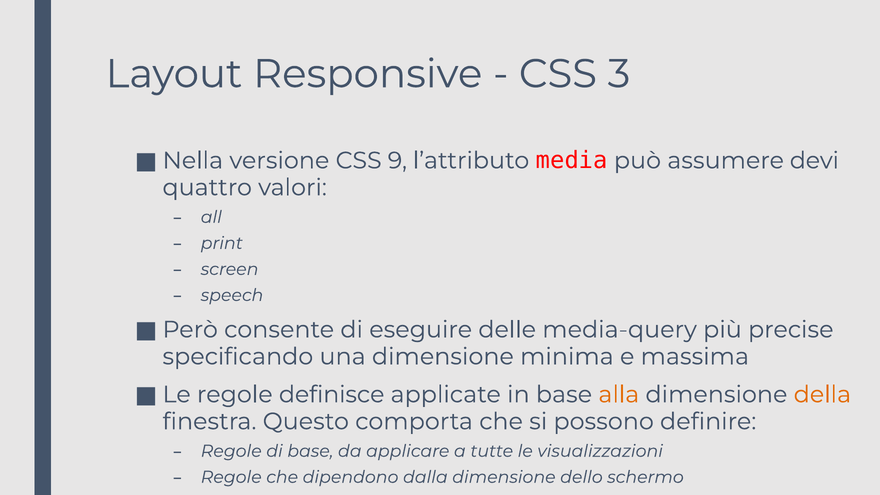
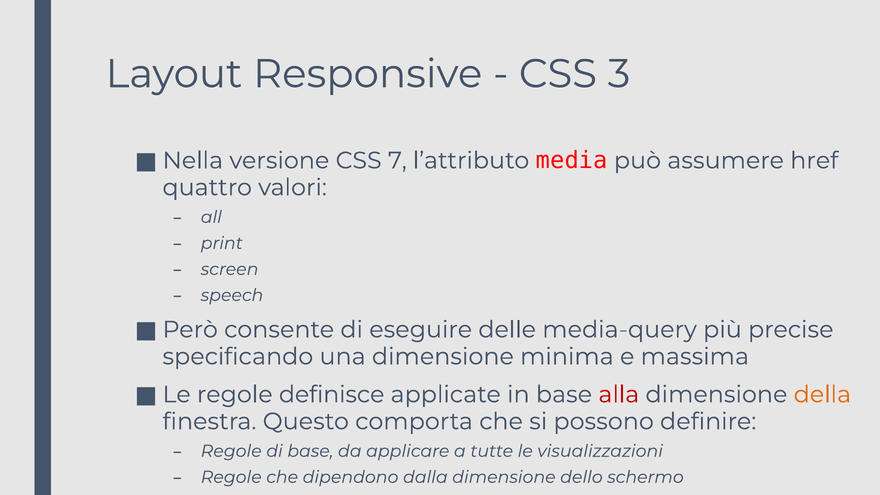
9: 9 -> 7 (397, 161)
devi: devi -> href (814, 161)
alla colour: orange -> red (619, 394)
